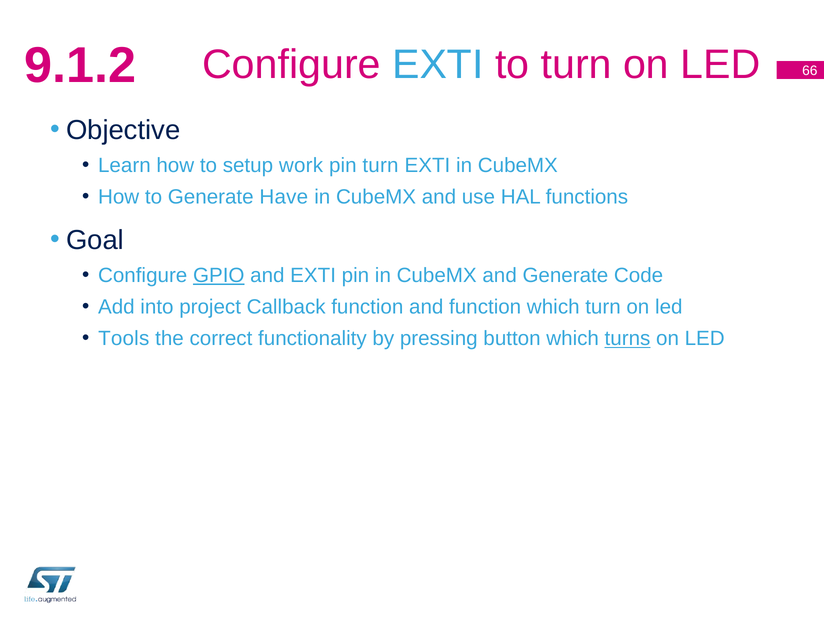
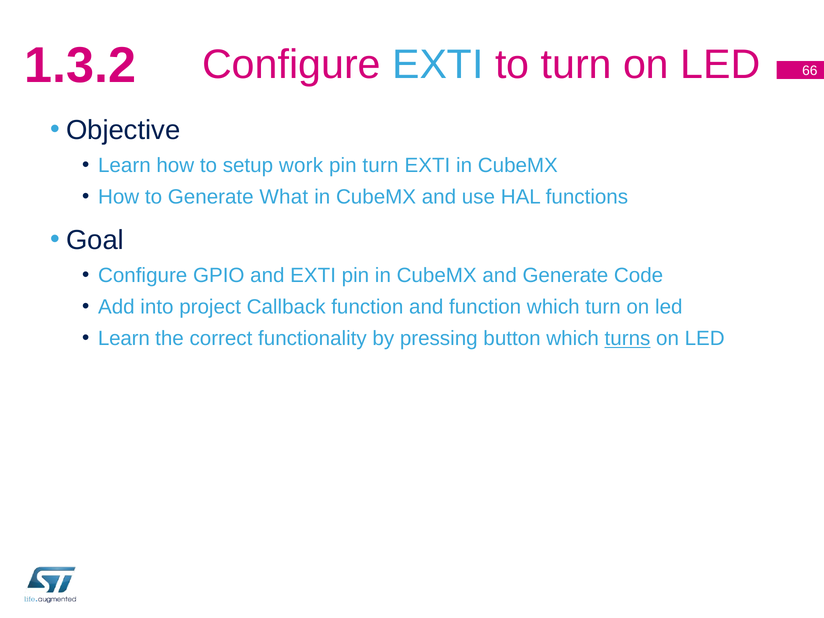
9.1.2: 9.1.2 -> 1.3.2 (80, 66)
Have: Have -> What (284, 197)
GPIO underline: present -> none (219, 276)
Tools: Tools -> Learn (124, 339)
